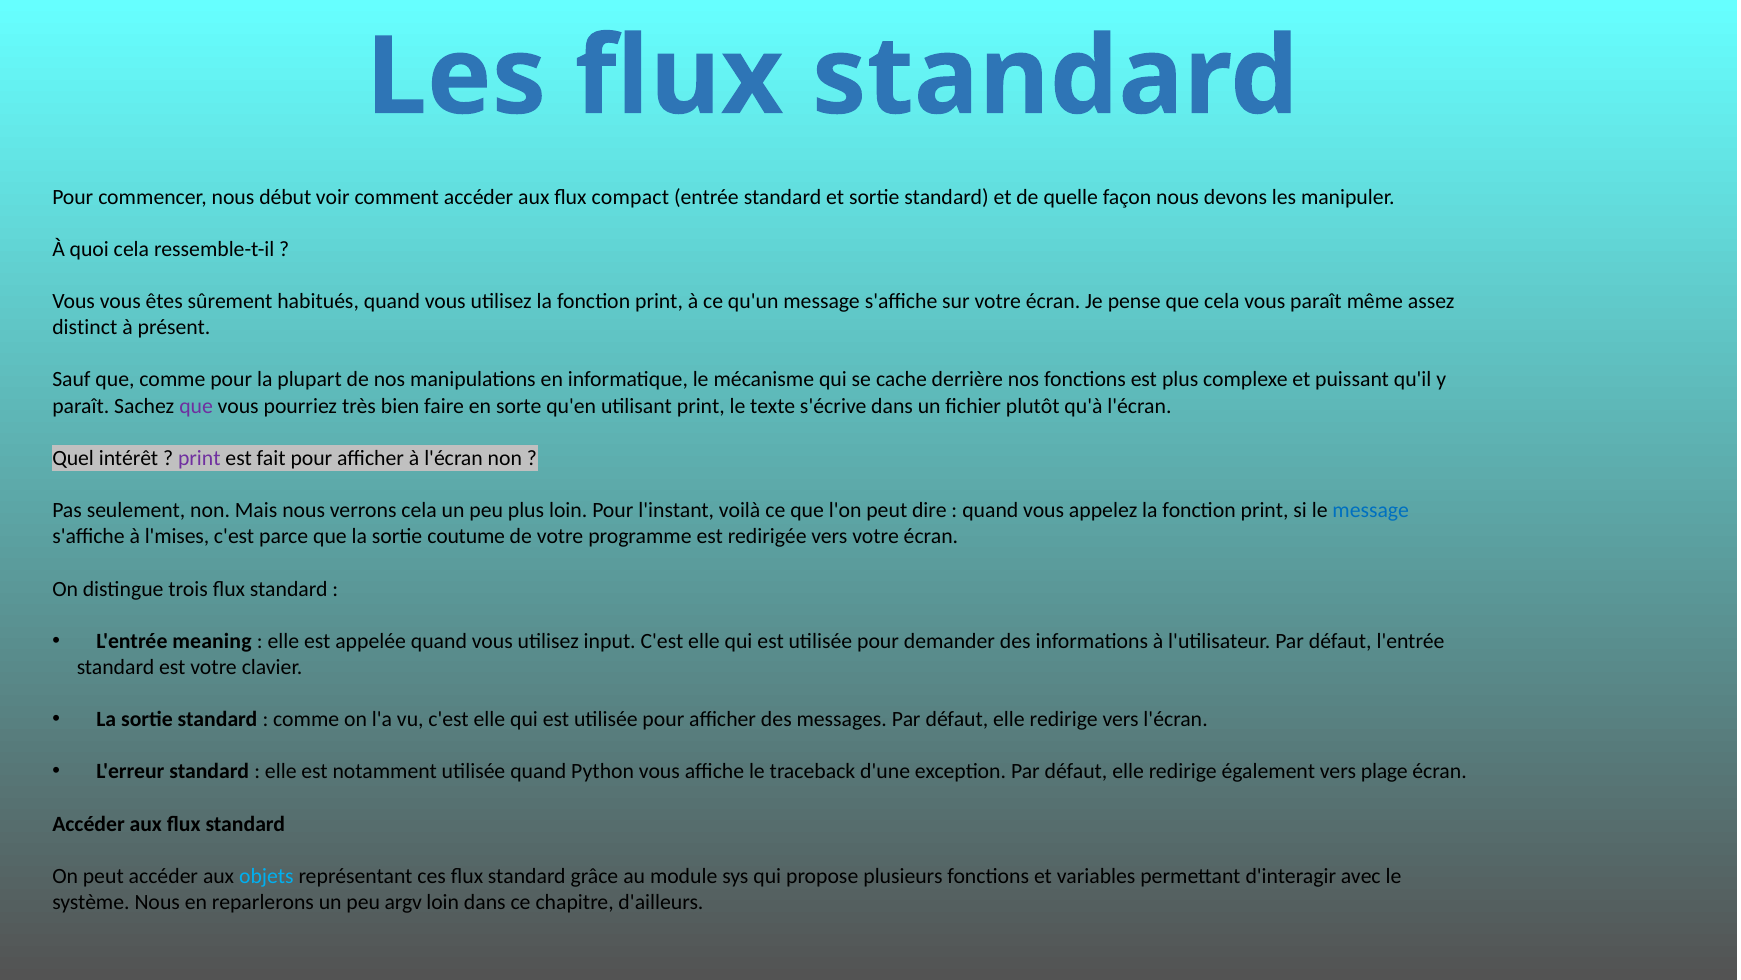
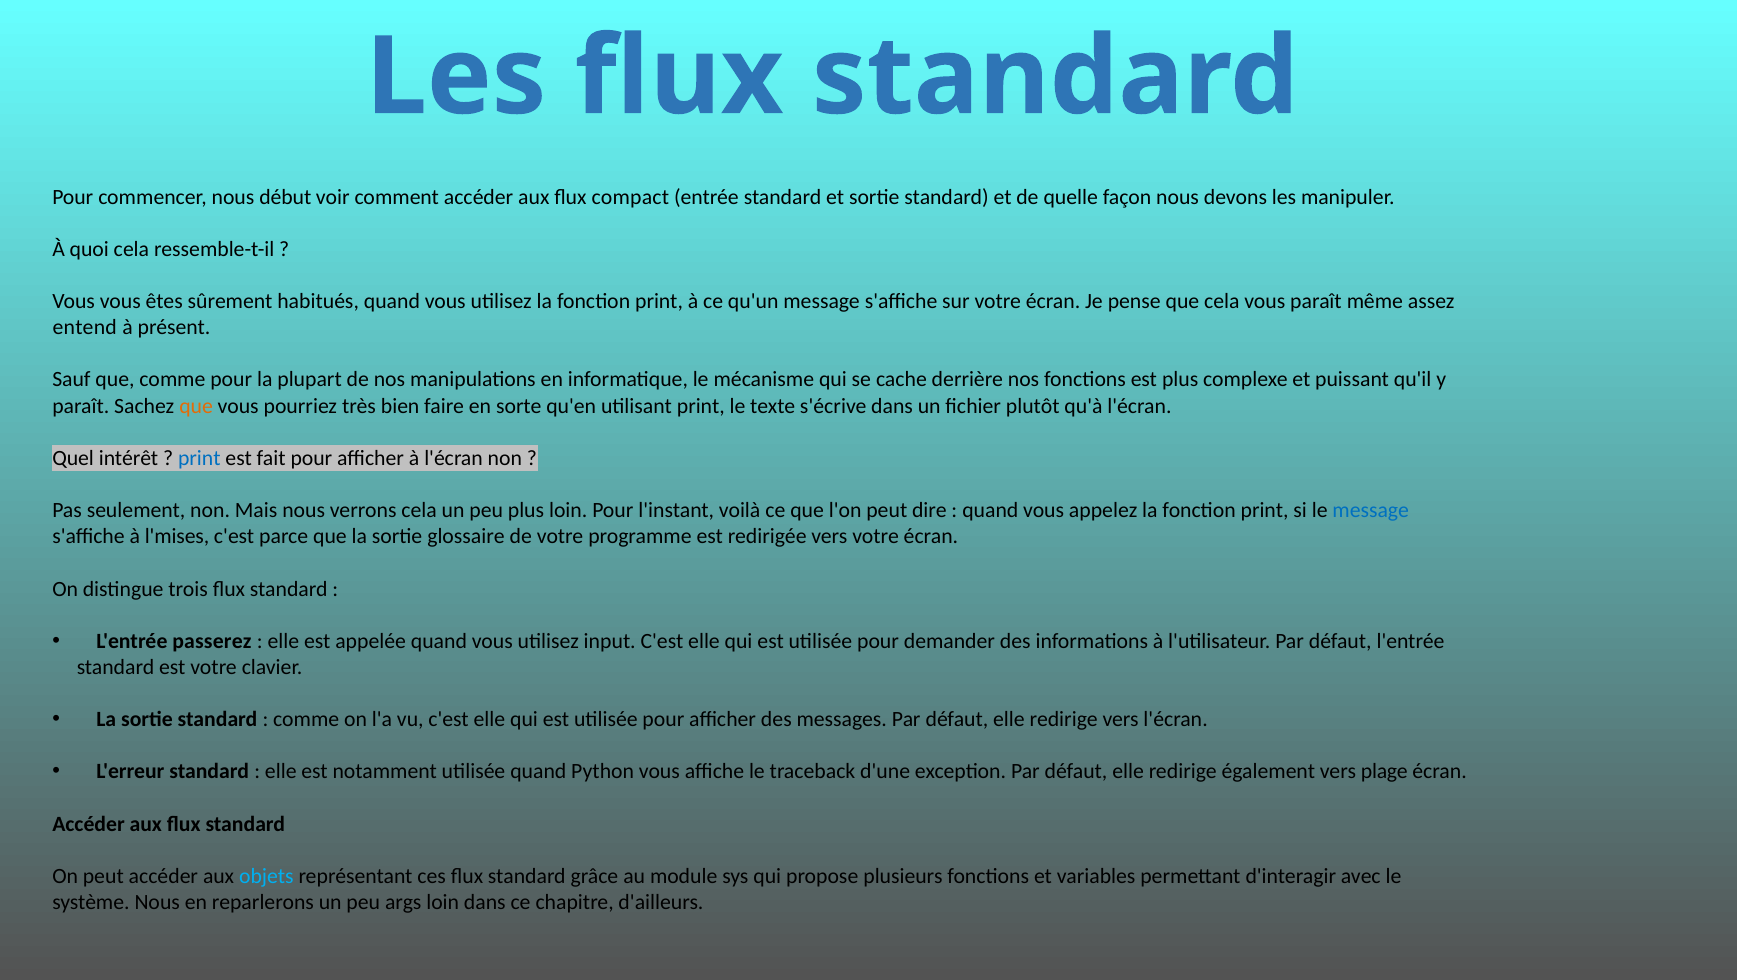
distinct: distinct -> entend (85, 327)
que colour: purple -> orange (196, 406)
print colour: purple -> blue (199, 458)
coutume: coutume -> glossaire (466, 536)
meaning: meaning -> passerez (212, 641)
argv: argv -> args (403, 902)
